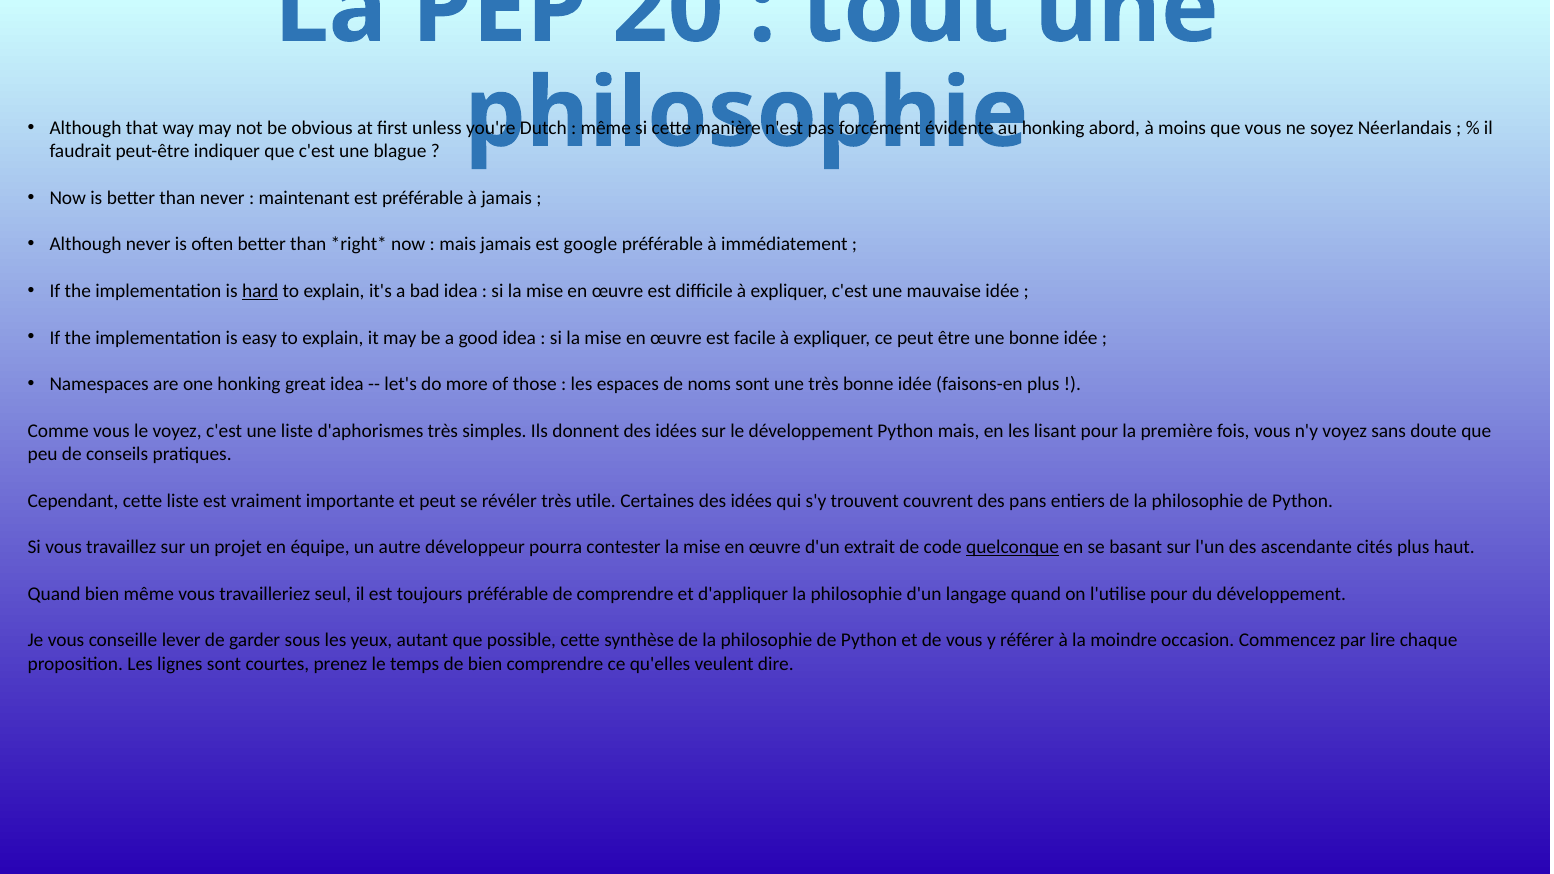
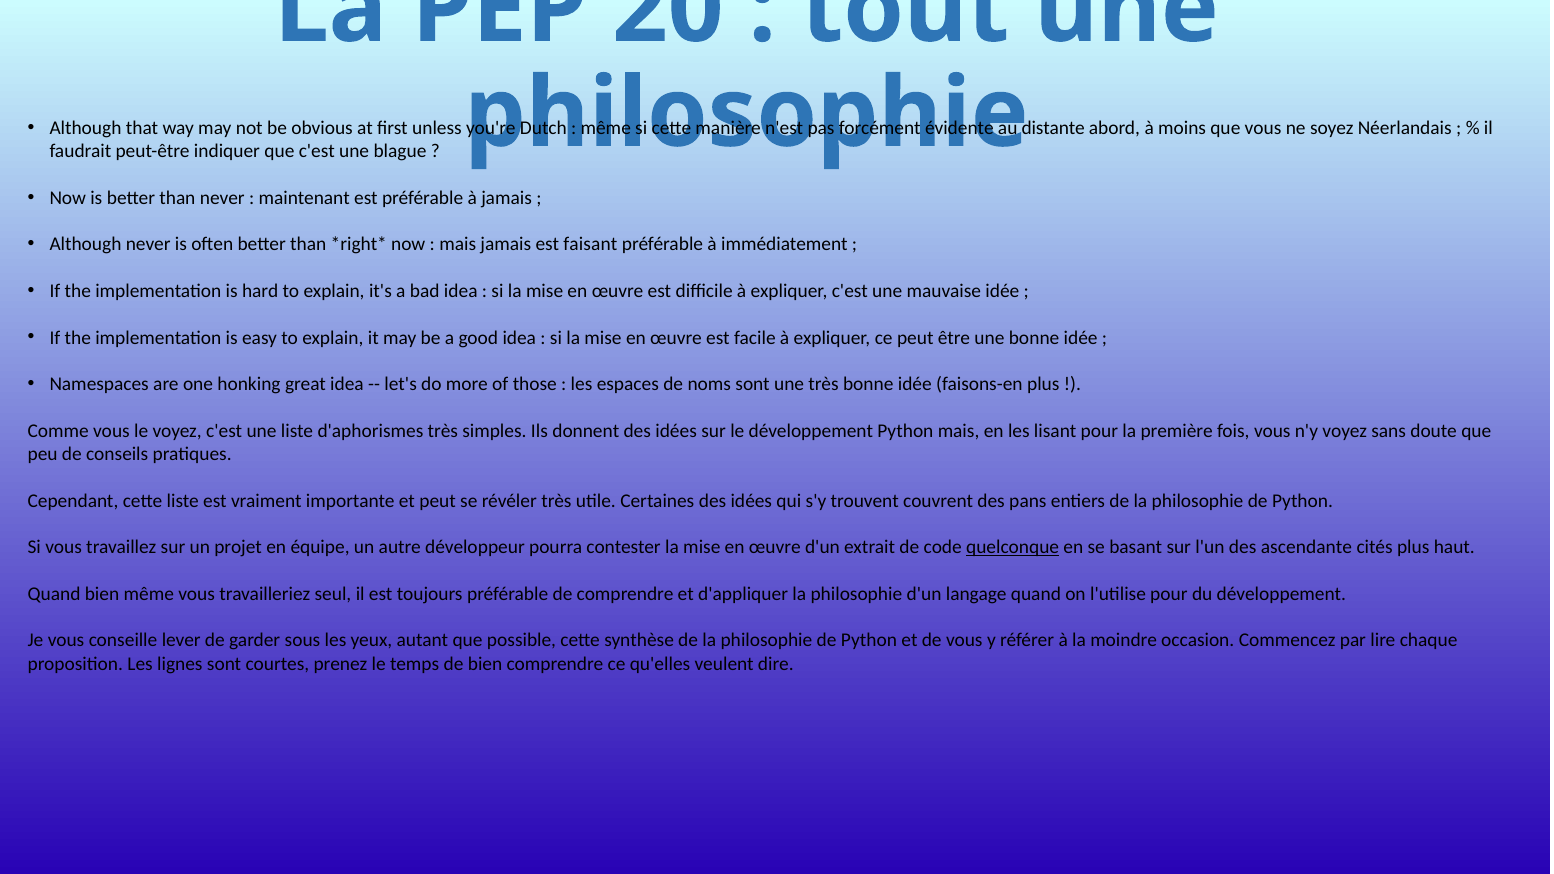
honking: honking -> distante (1053, 128)
google: google -> faisant (590, 244)
hard underline: present -> none (260, 291)
